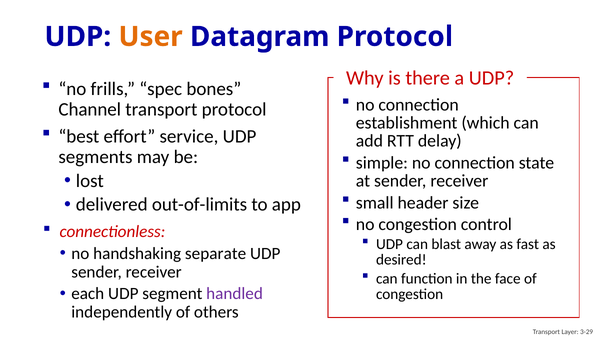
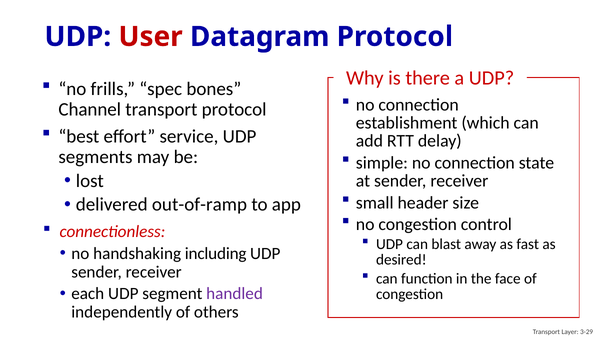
User colour: orange -> red (151, 37)
out-of-limits: out-of-limits -> out-of-ramp (199, 204)
separate: separate -> including (216, 253)
